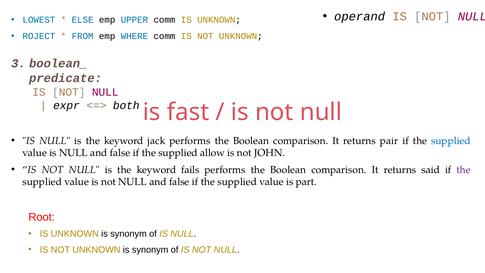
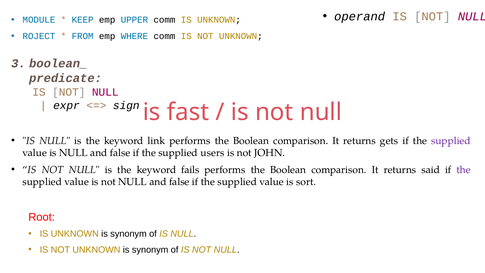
LOWEST: LOWEST -> MODULE (39, 20)
ELSE: ELSE -> KEEP (83, 20)
both: both -> sign (126, 105)
jack: jack -> link (156, 141)
pair: pair -> gets (389, 141)
supplied colour: blue -> purple (451, 141)
allow: allow -> users (212, 153)
part: part -> sort (306, 182)
